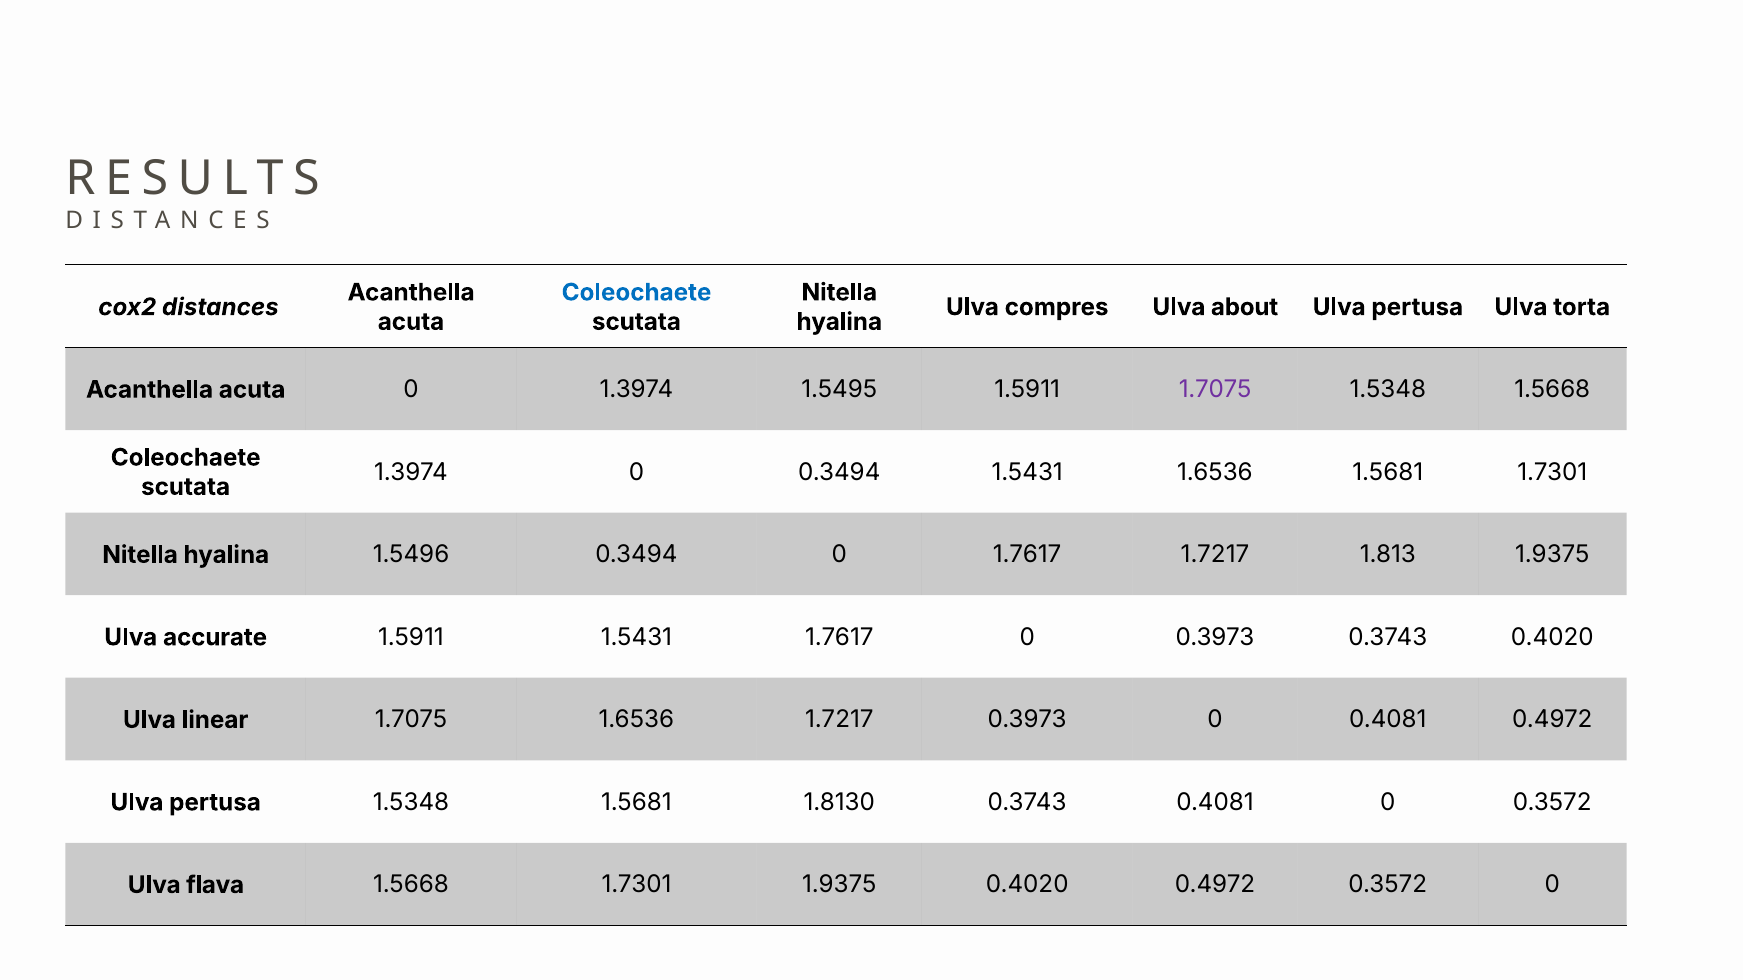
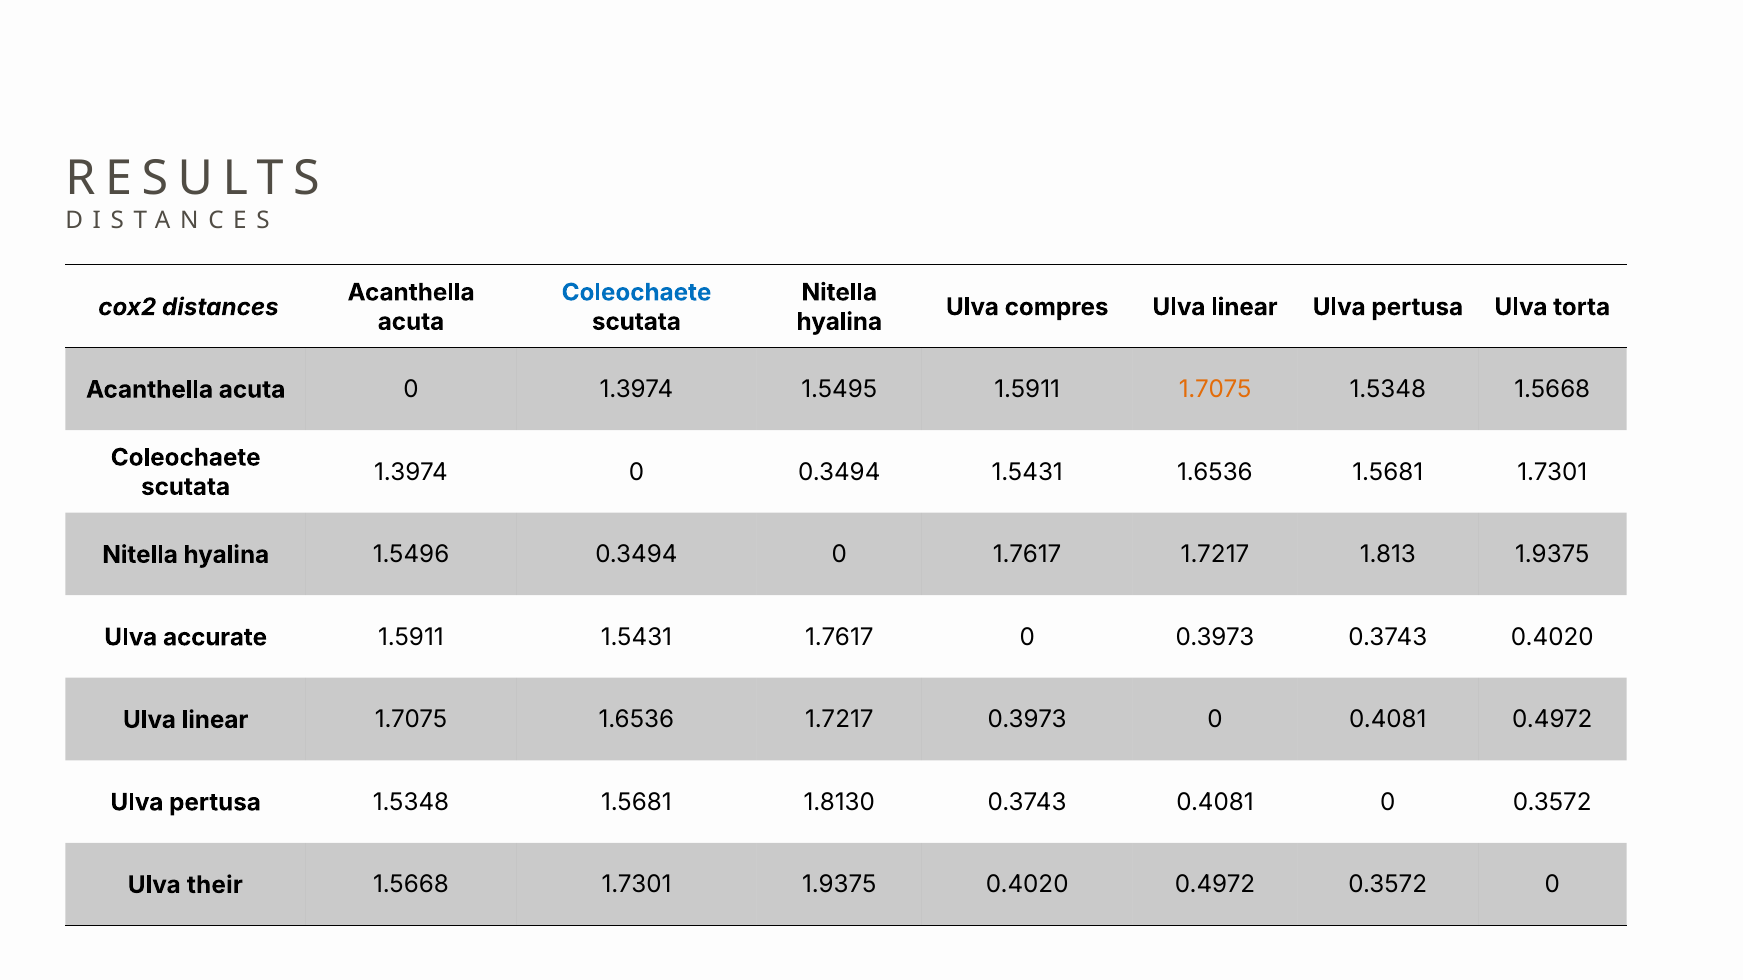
compres Ulva about: about -> linear (1244, 307)
1.7075 colour: purple -> orange (1215, 390)
flava: flava -> their (215, 885)
